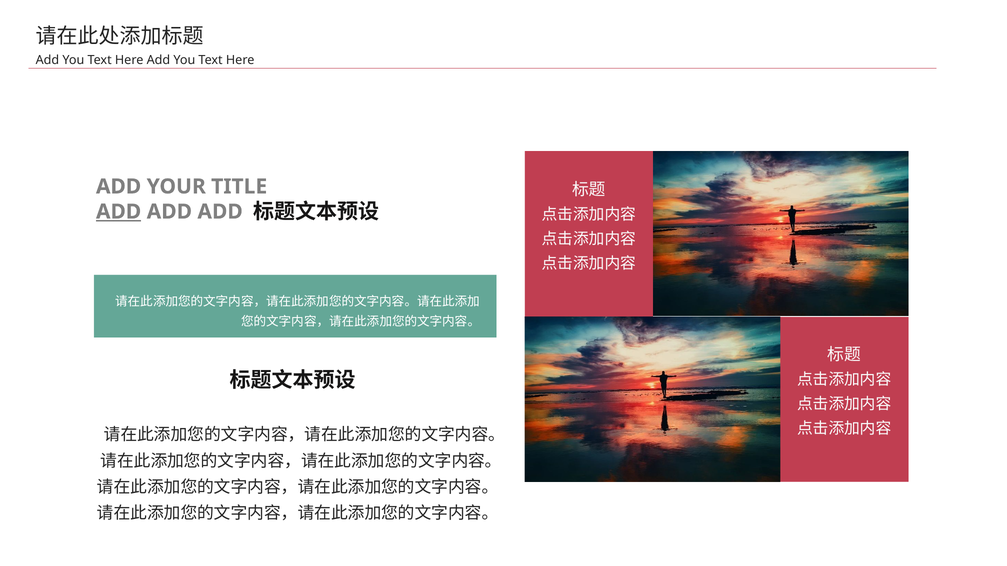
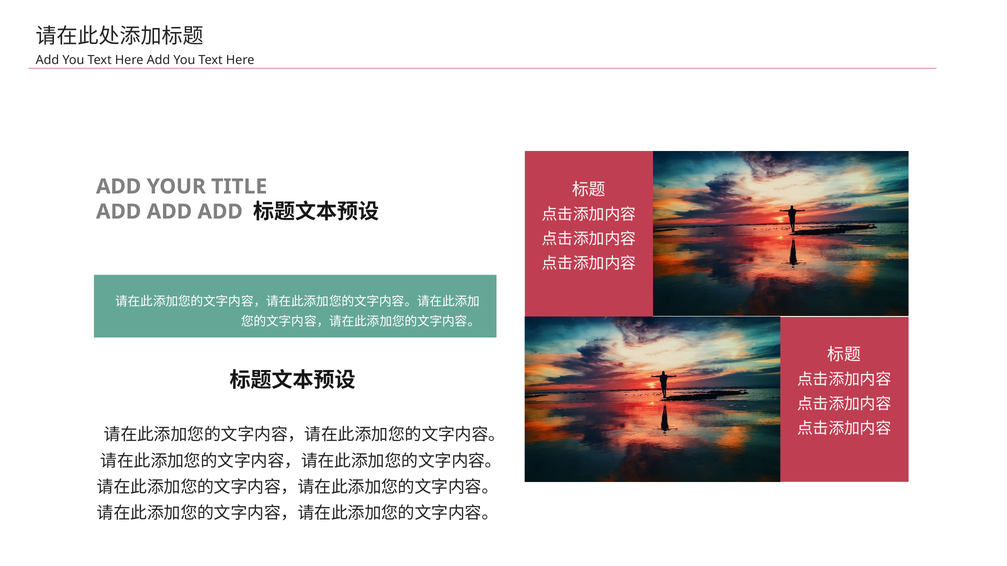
ADD underline: present -> none (119, 212)
